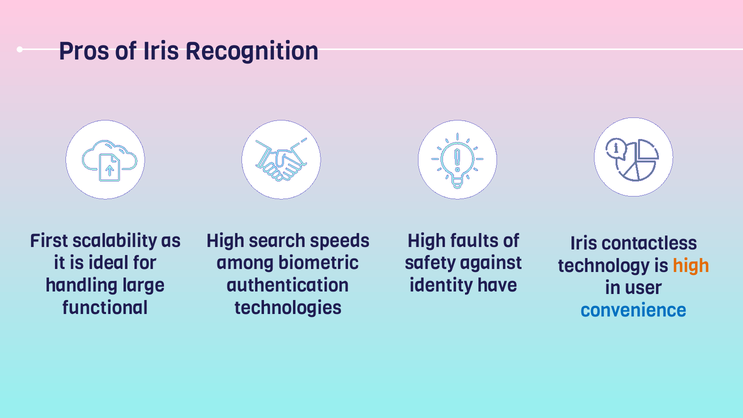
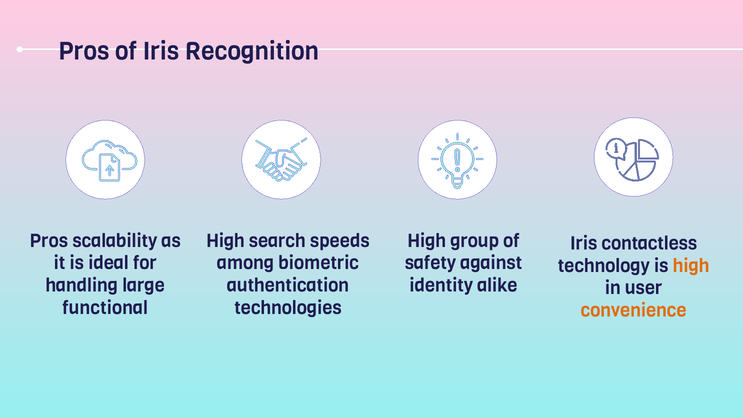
First: First -> Pros (49, 241)
faults: faults -> group (475, 241)
have: have -> alike (497, 286)
convenience colour: blue -> orange (634, 310)
